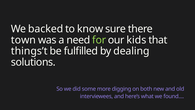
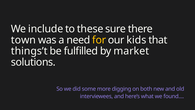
backed: backed -> include (46, 29)
know: know -> these (90, 29)
for colour: light green -> yellow (99, 40)
dealing: dealing -> market (131, 51)
